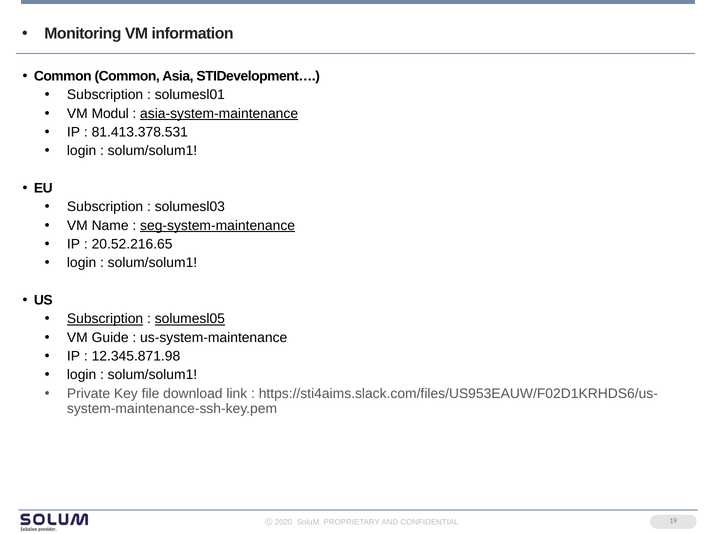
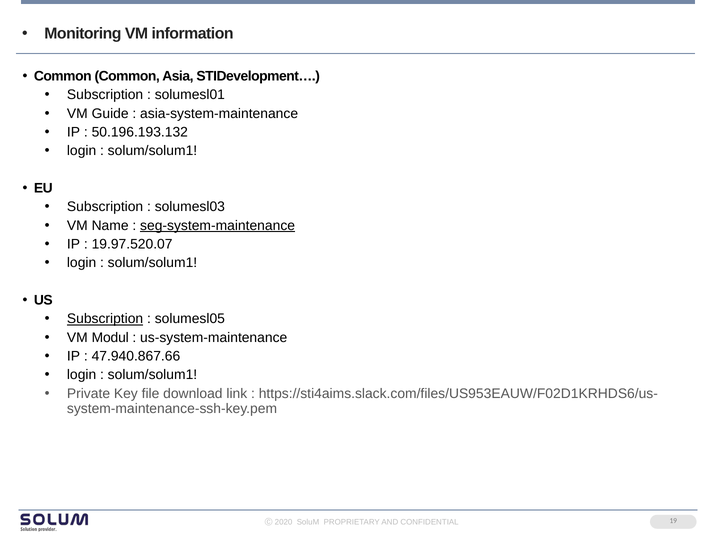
Modul: Modul -> Guide (110, 114)
asia-system-maintenance underline: present -> none (219, 114)
81.413.378.531: 81.413.378.531 -> 50.196.193.132 (140, 132)
20.52.216.65: 20.52.216.65 -> 19.97.520.07 (132, 244)
solumesl05 underline: present -> none (190, 319)
Guide: Guide -> Modul (110, 338)
12.345.871.98: 12.345.871.98 -> 47.940.867.66 (136, 356)
